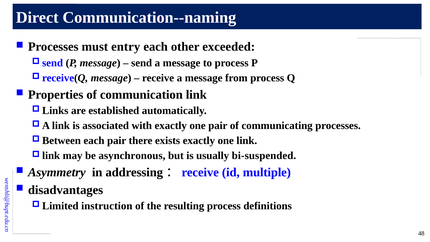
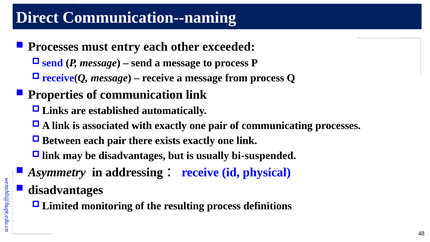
be asynchronous: asynchronous -> disadvantages (132, 156)
multiple: multiple -> physical (267, 172)
instruction: instruction -> monitoring (107, 206)
